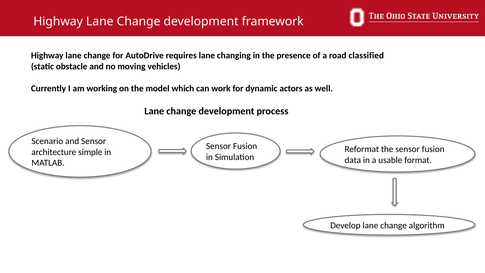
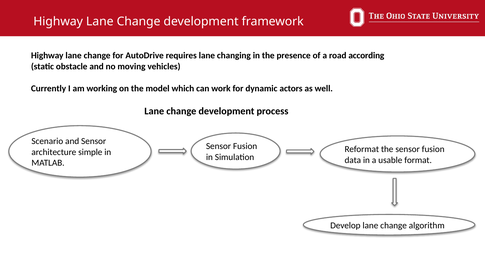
classified: classified -> according (366, 56)
